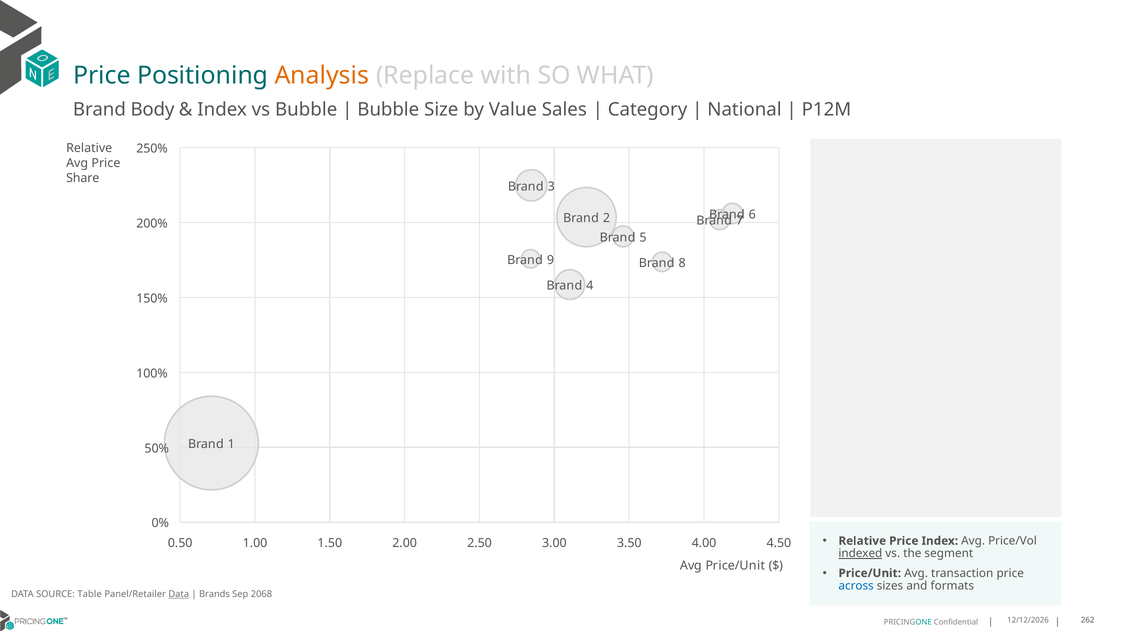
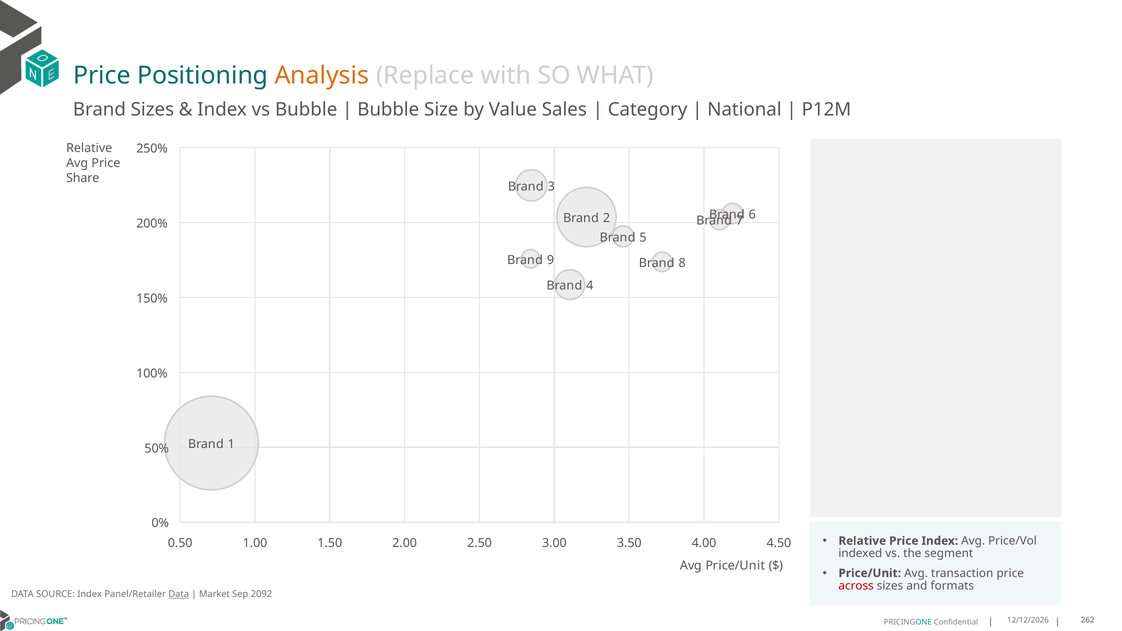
Brand Body: Body -> Sizes (152, 109)
indexed underline: present -> none (860, 554)
across colour: blue -> red (856, 586)
SOURCE Table: Table -> Index (90, 594)
Brands: Brands -> Market (214, 594)
2068: 2068 -> 2092 (261, 594)
